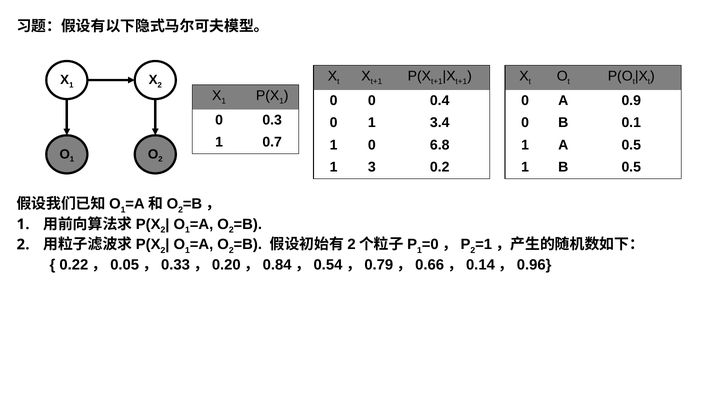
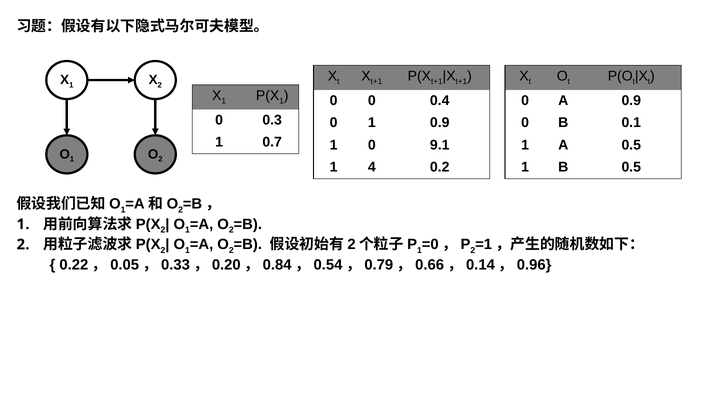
1 3.4: 3.4 -> 0.9 (440, 123)
6.8: 6.8 -> 9.1 (440, 145)
3: 3 -> 4 (372, 167)
